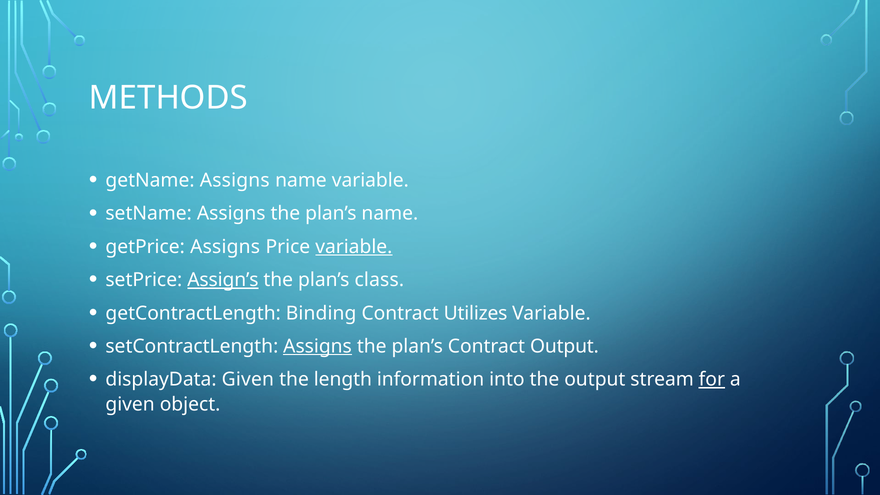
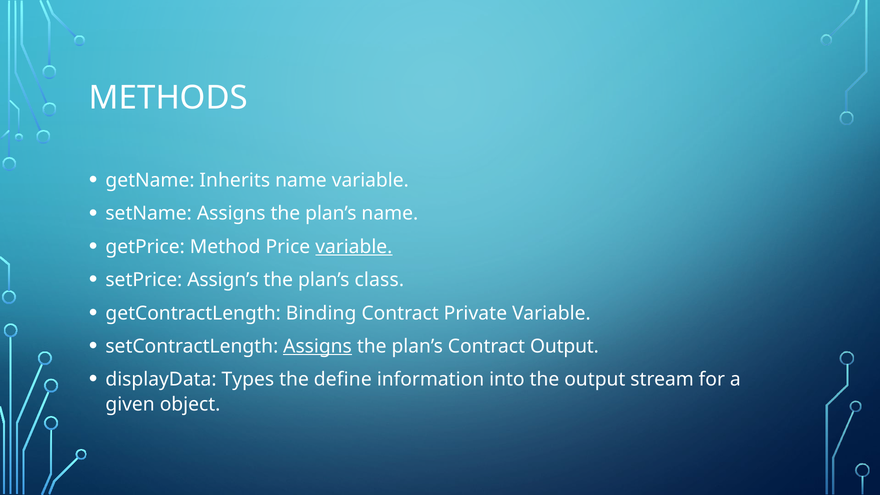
getName Assigns: Assigns -> Inherits (235, 180)
getPrice Assigns: Assigns -> Method (225, 247)
Assign’s underline: present -> none (223, 280)
Utilizes: Utilizes -> Private (475, 313)
displayData Given: Given -> Types (248, 380)
length: length -> define (343, 380)
for underline: present -> none (712, 380)
